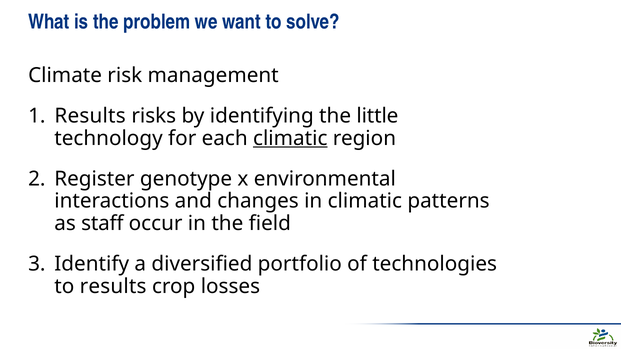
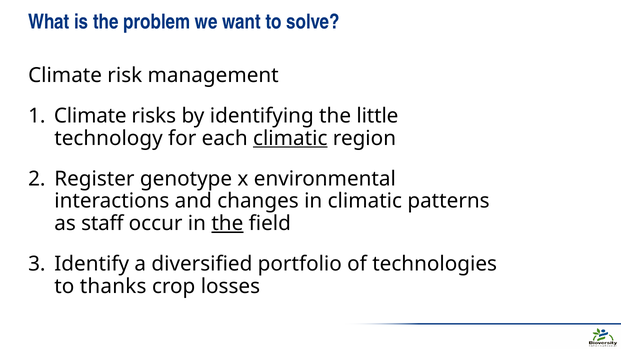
Results: Results -> Climate (90, 116)
the underline: none -> present (227, 224)
to results: results -> thanks (113, 286)
